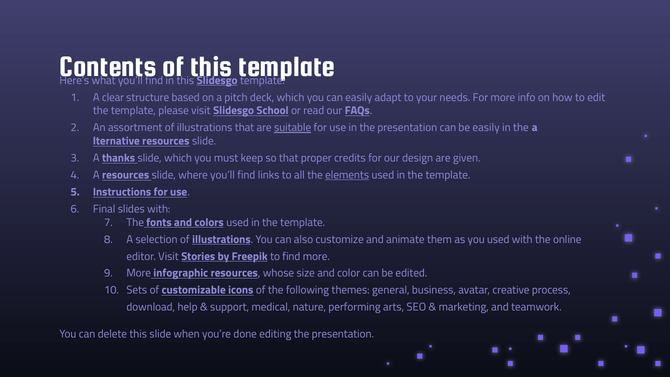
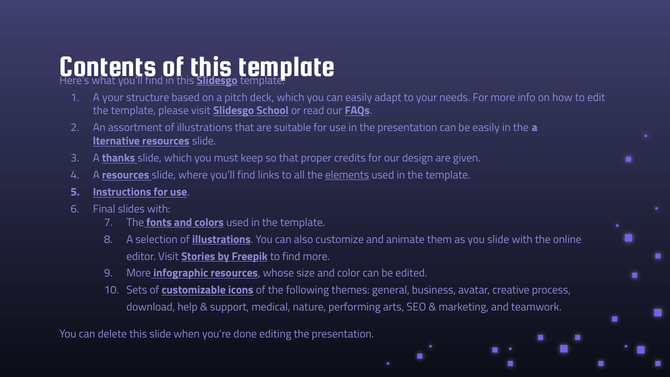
A clear: clear -> your (113, 97)
suitable underline: present -> none (293, 128)
you used: used -> slide (498, 239)
